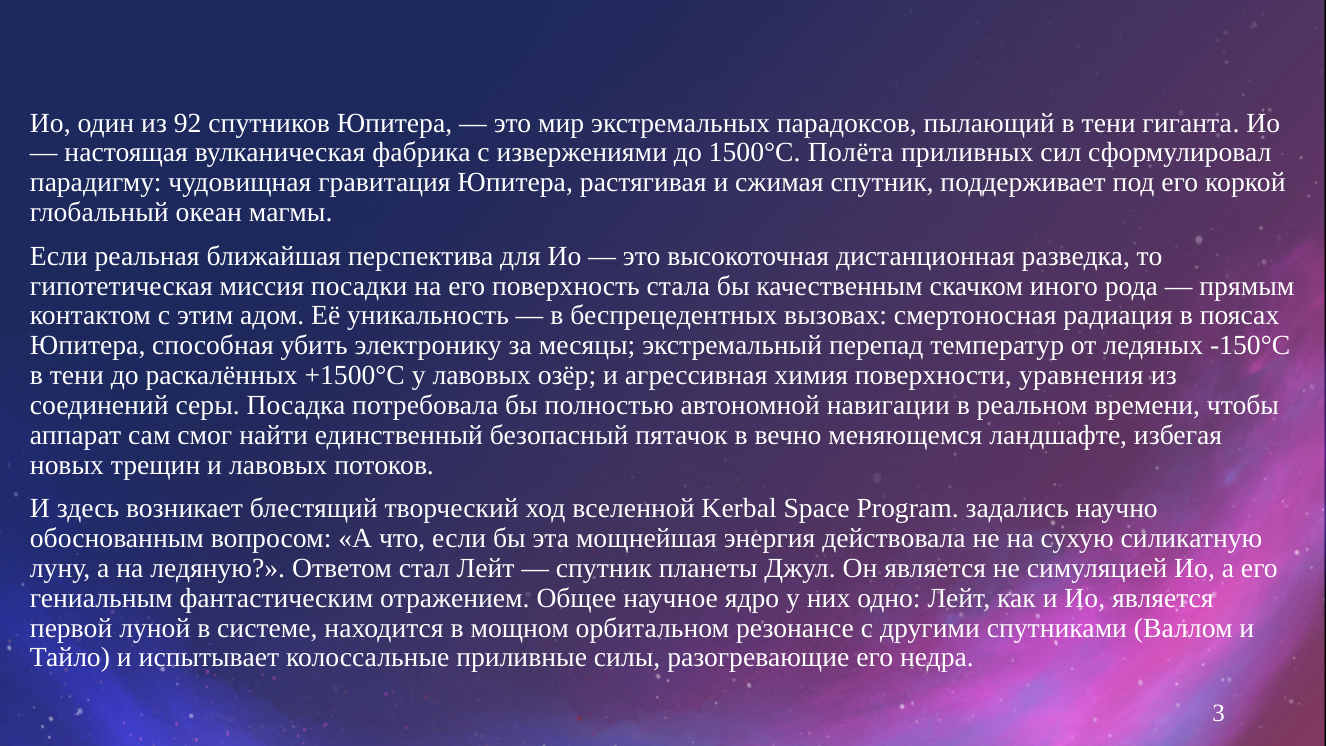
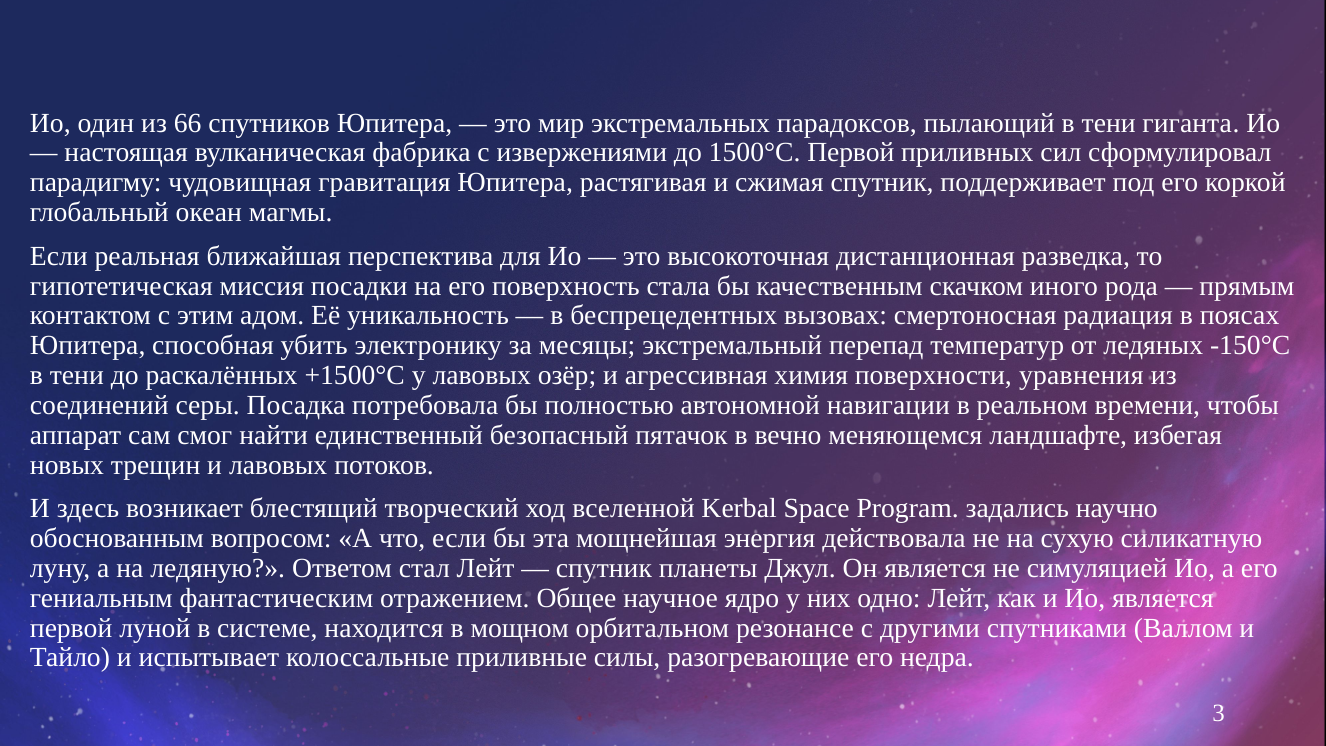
92: 92 -> 66 (188, 123)
1500°C Полёта: Полёта -> Первой (851, 153)
